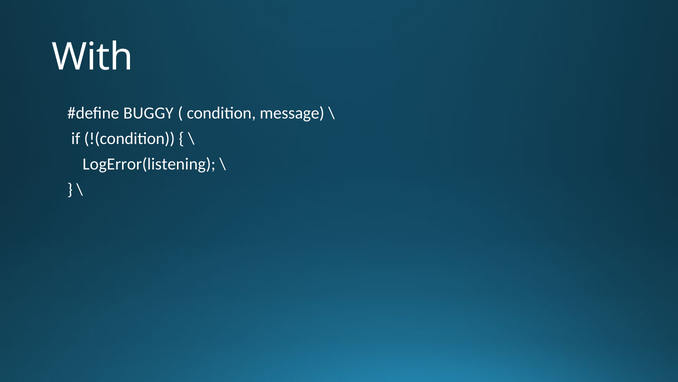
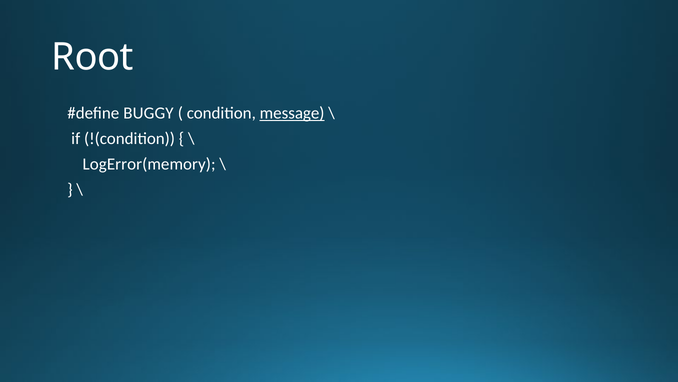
With: With -> Root (92, 57)
message underline: none -> present (292, 113)
LogError(listening: LogError(listening -> LogError(memory (149, 164)
